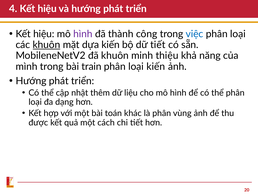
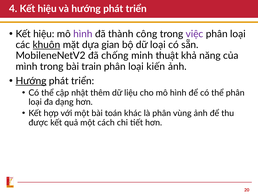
việc colour: blue -> purple (194, 34)
dựa kiến: kiến -> gian (111, 45)
dữ tiết: tiết -> loại (158, 45)
đã khuôn: khuôn -> chống (115, 55)
thiệu: thiệu -> thuật (167, 55)
Hướng underline: none -> present (31, 81)
